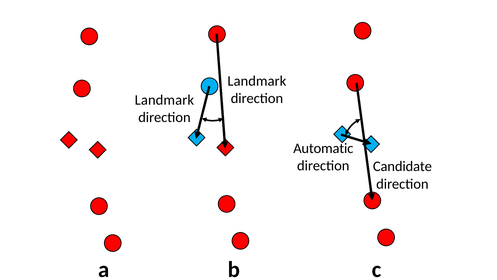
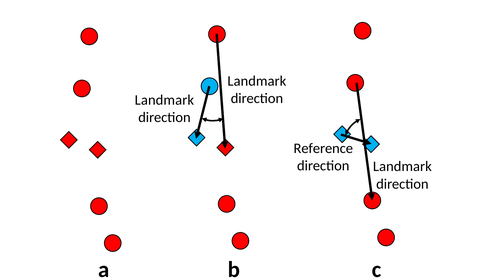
Automatic: Automatic -> Reference (323, 148)
Candidate: Candidate -> Landmark (402, 166)
